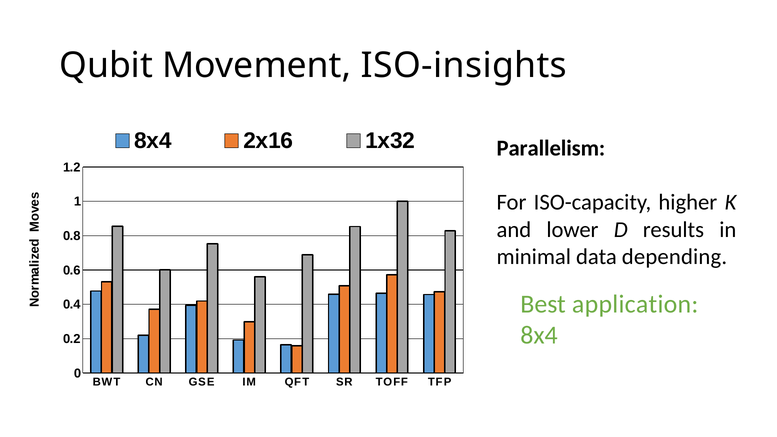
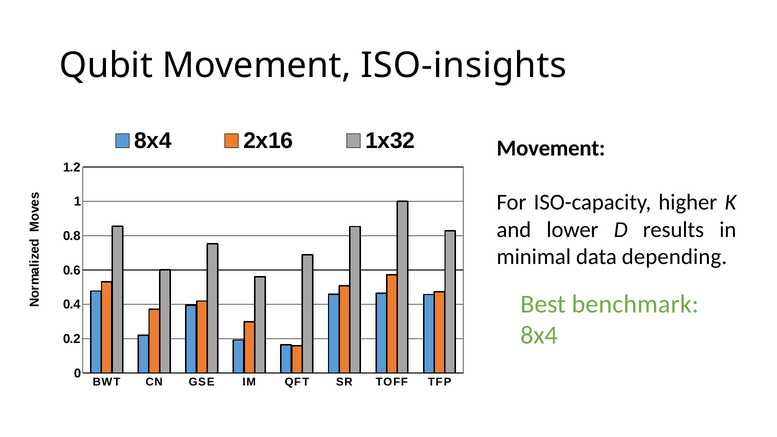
Parallelism: Parallelism -> Movement (551, 148)
application: application -> benchmark (635, 304)
